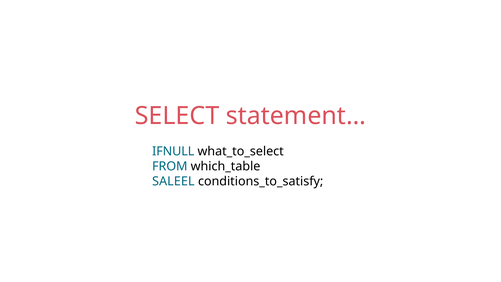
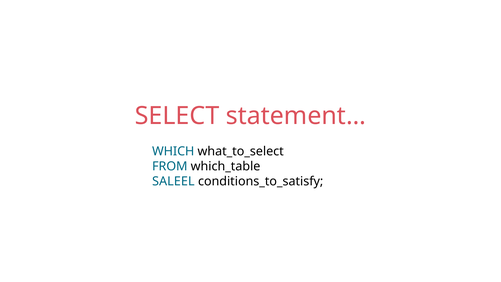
IFNULL: IFNULL -> WHICH (173, 151)
